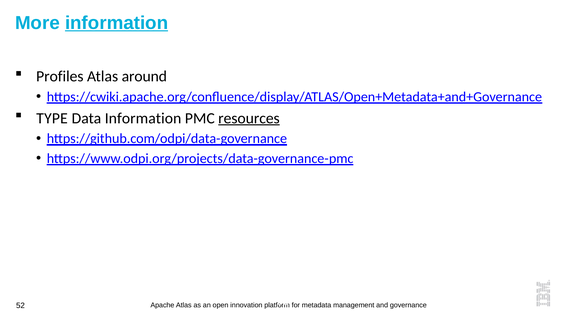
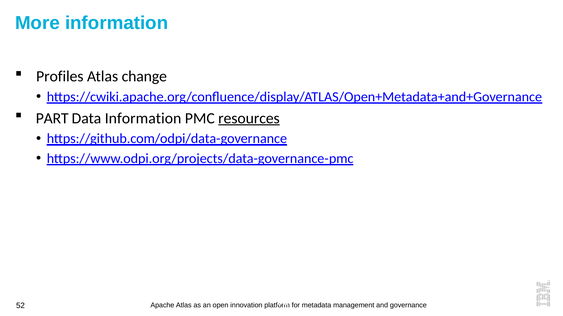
information underline: present -> none (117, 23)
around: around -> change (144, 77)
TYPE: TYPE -> PART (52, 118)
